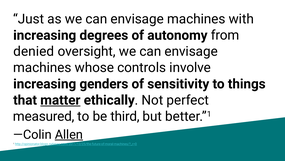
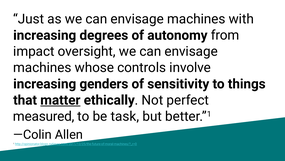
denied: denied -> impact (34, 51)
third: third -> task (125, 116)
Allen underline: present -> none (69, 134)
